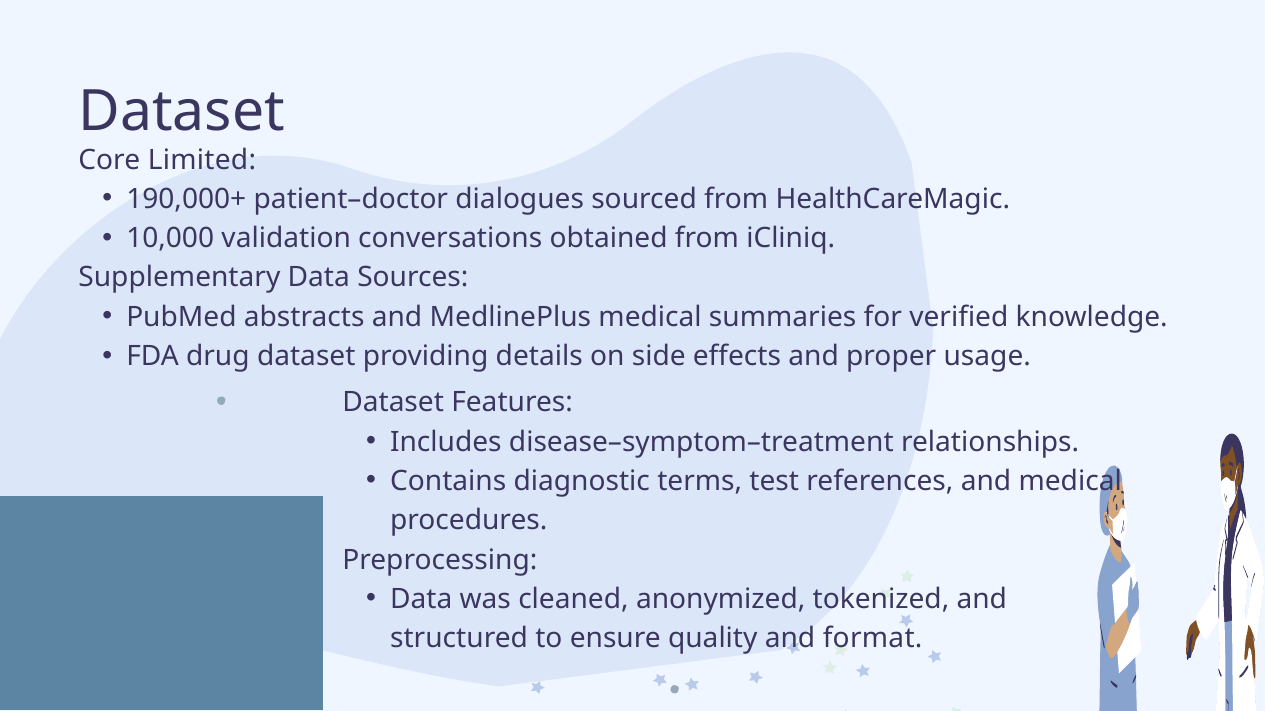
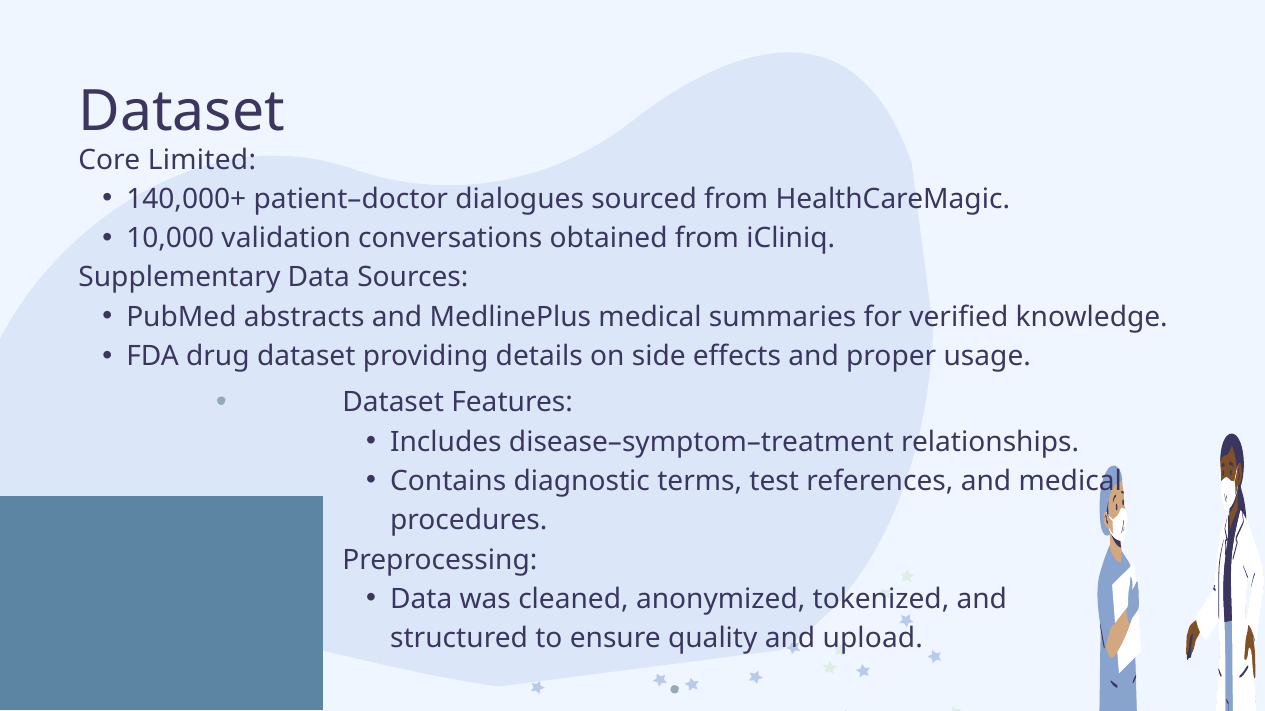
190,000+: 190,000+ -> 140,000+ (186, 199)
format: format -> upload (873, 639)
